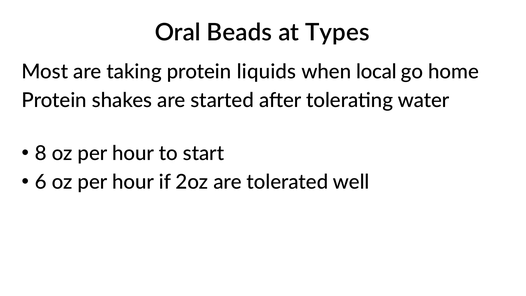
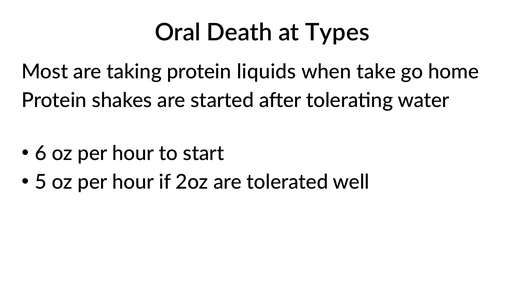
Beads: Beads -> Death (239, 33)
local: local -> take (376, 72)
8: 8 -> 6 (41, 153)
6: 6 -> 5 (41, 182)
